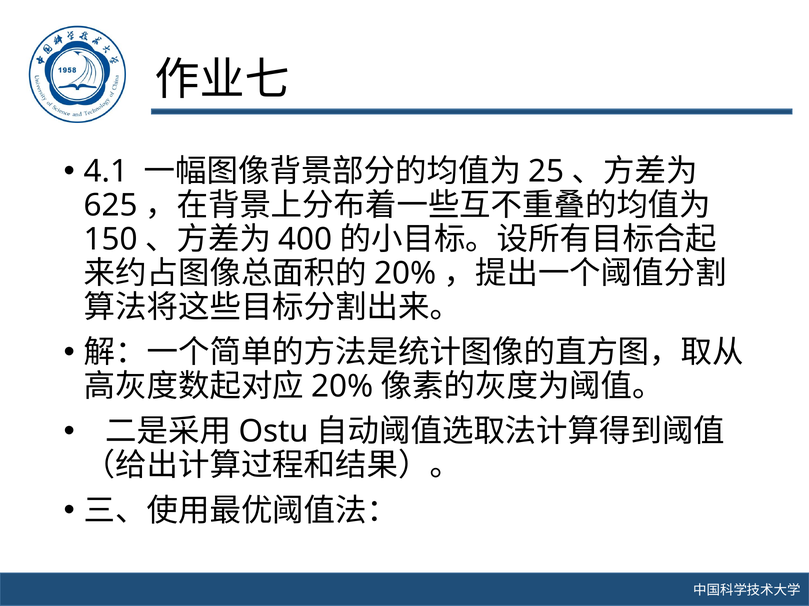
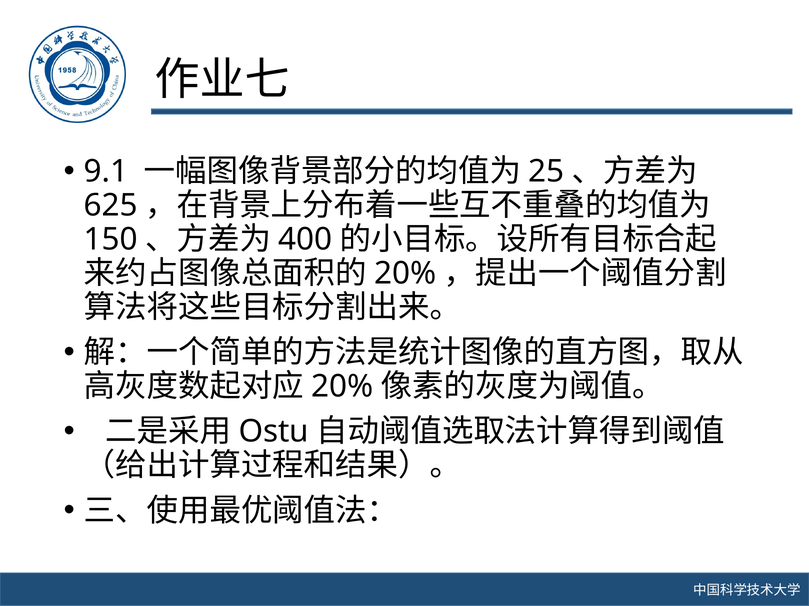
4.1: 4.1 -> 9.1 (106, 172)
